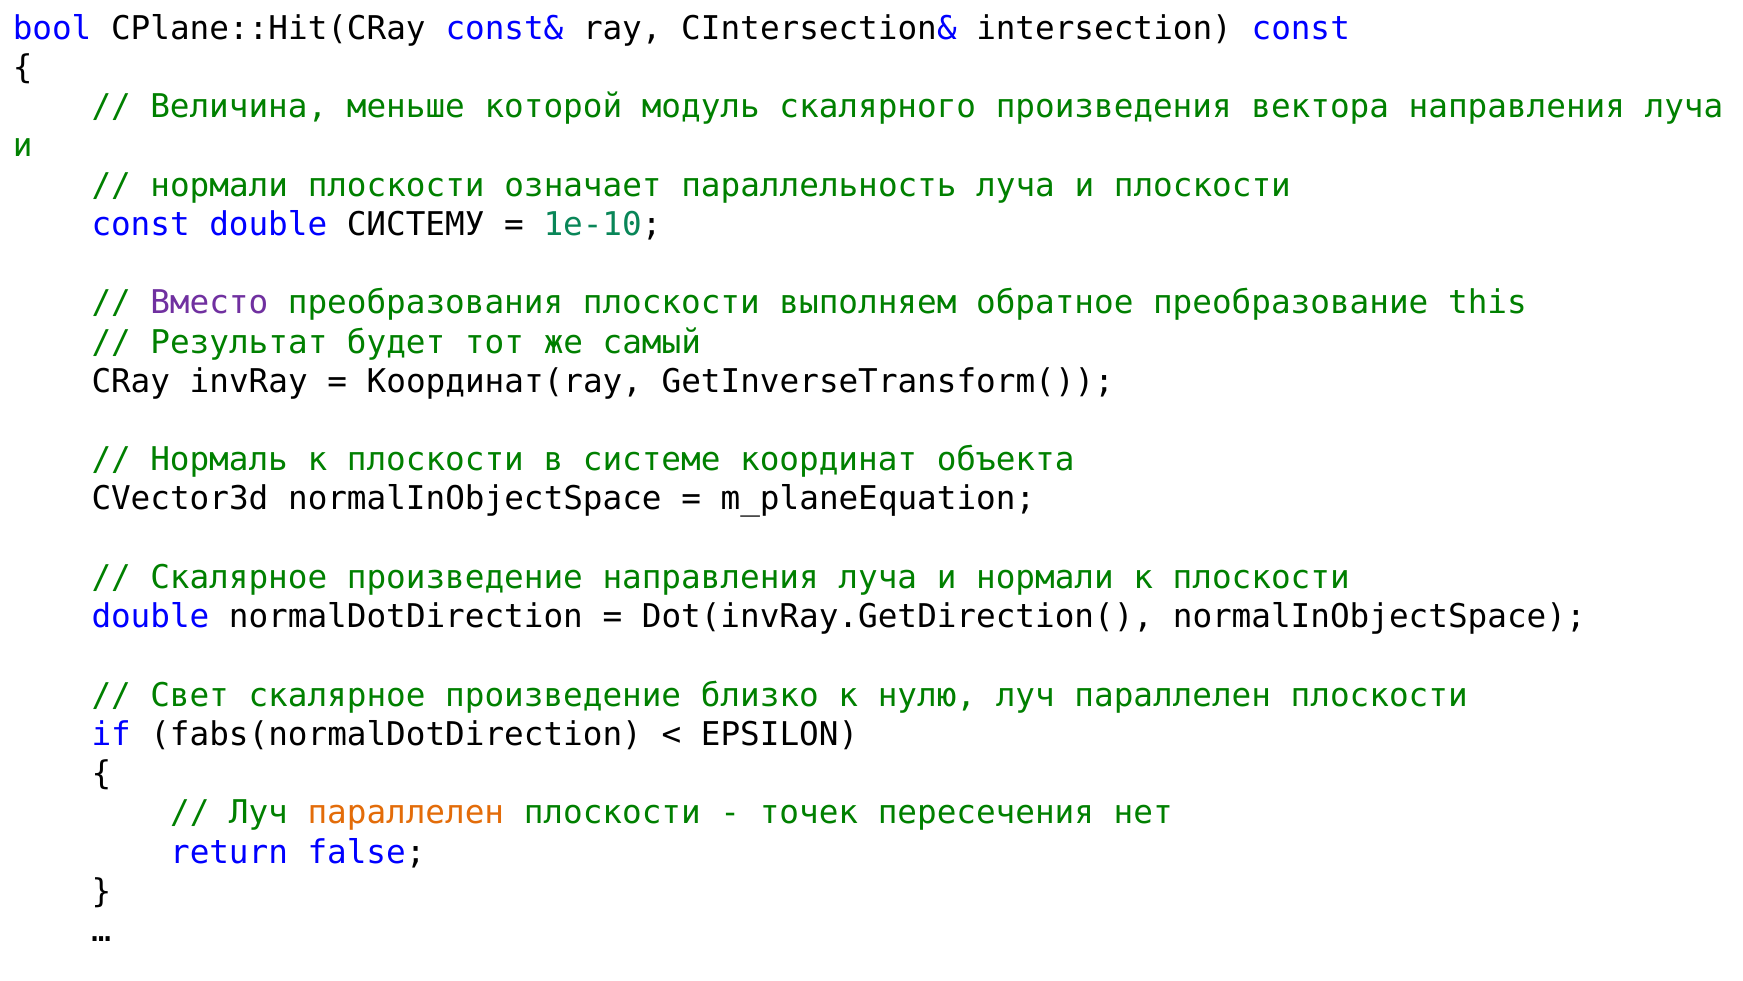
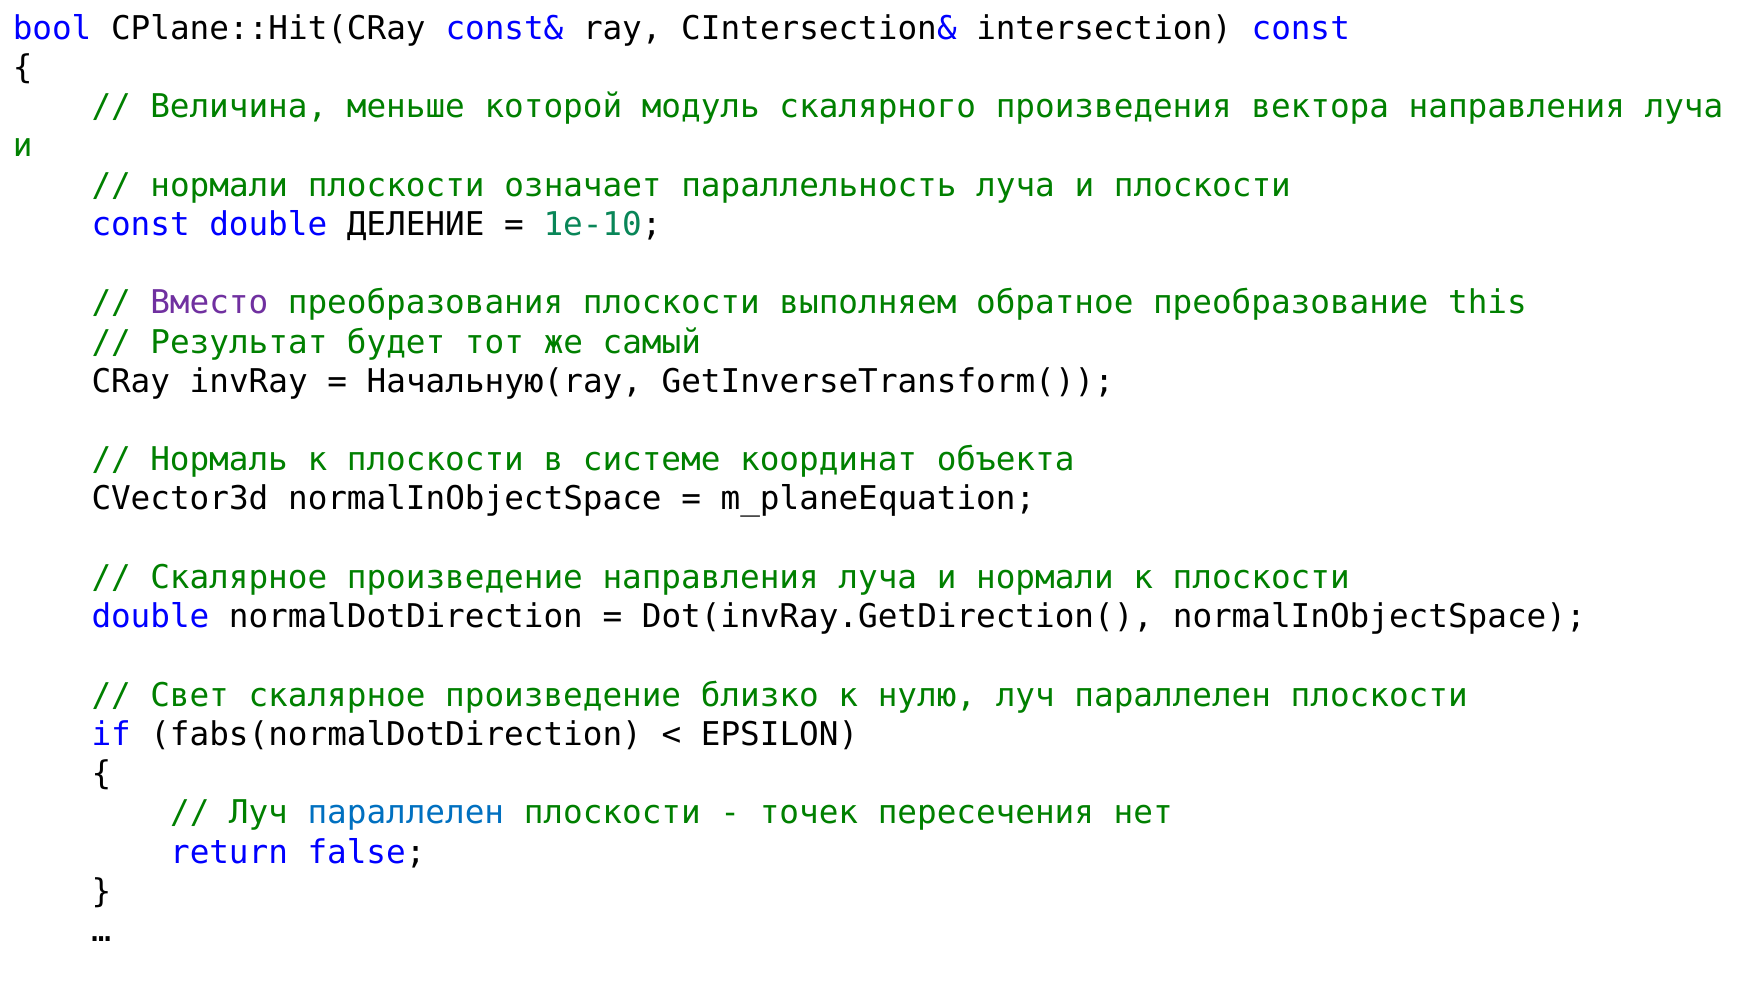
СИСТЕМУ: СИСТЕМУ -> ДЕЛЕНИЕ (416, 224)
Координат(ray: Координат(ray -> Начальную(ray (504, 381)
параллелен colour: orange -> blue (406, 813)
